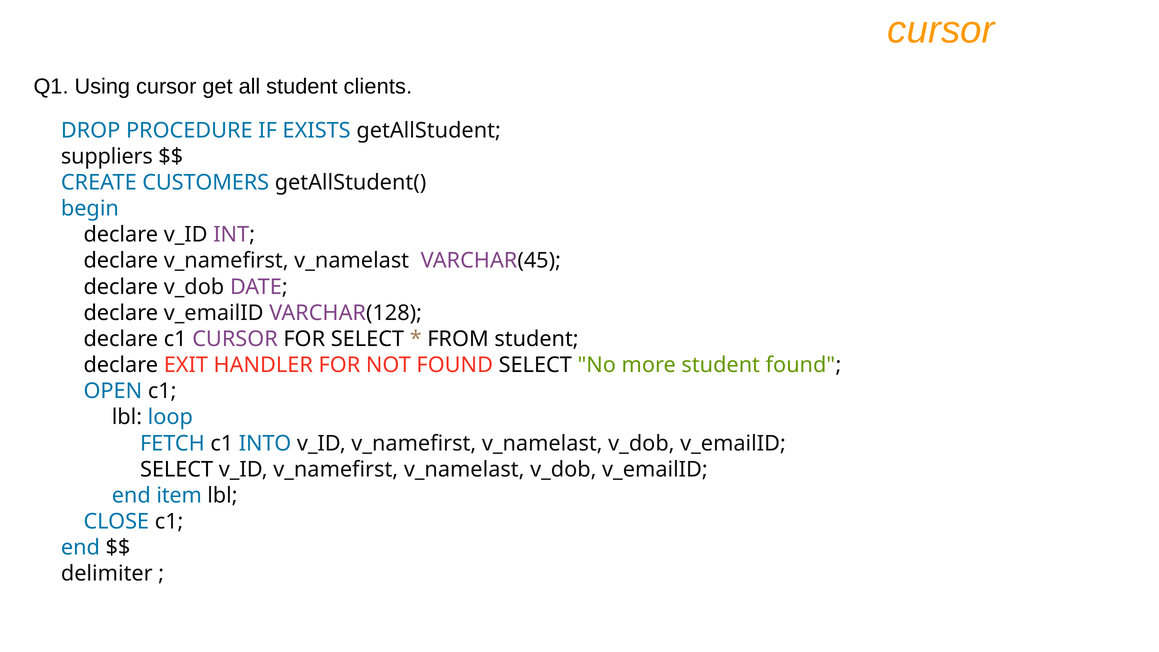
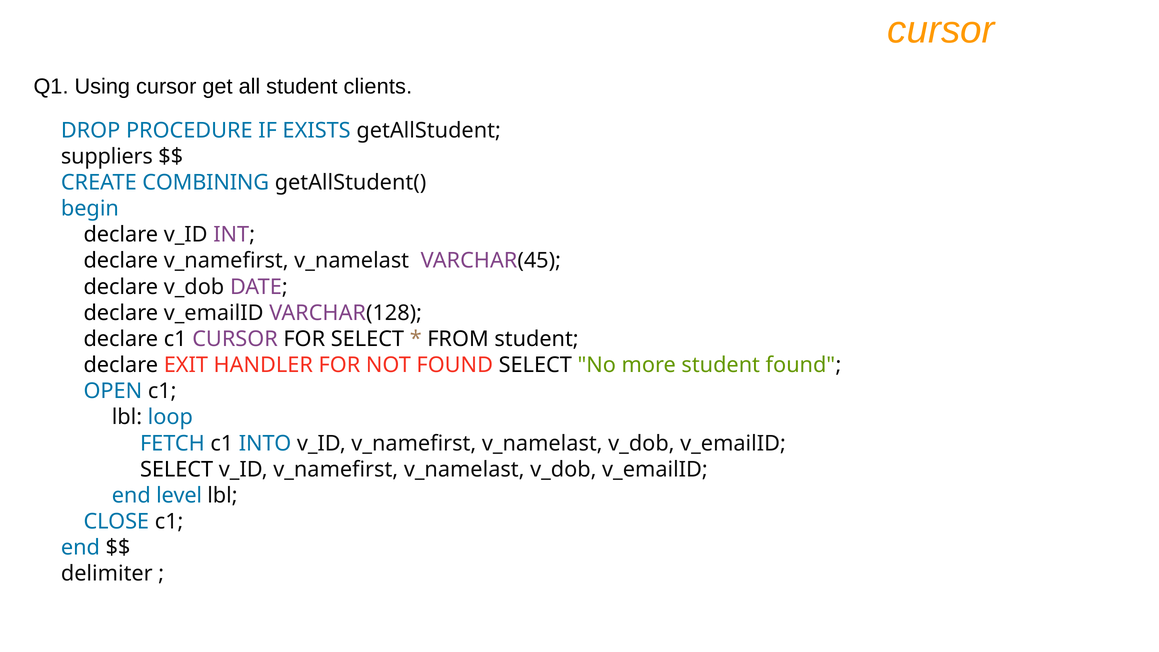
CUSTOMERS: CUSTOMERS -> COMBINING (206, 183)
item: item -> level (179, 495)
